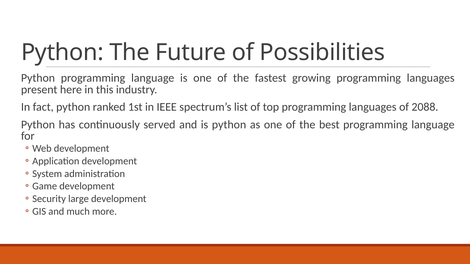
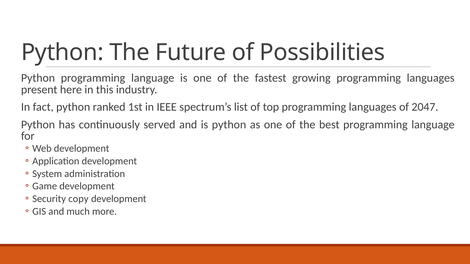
2088: 2088 -> 2047 (425, 107)
large: large -> copy (78, 199)
